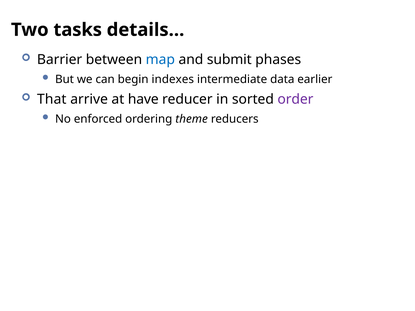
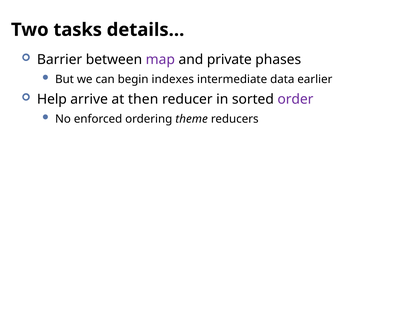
map colour: blue -> purple (160, 60)
submit: submit -> private (229, 60)
That: That -> Help (52, 99)
have: have -> then (143, 99)
